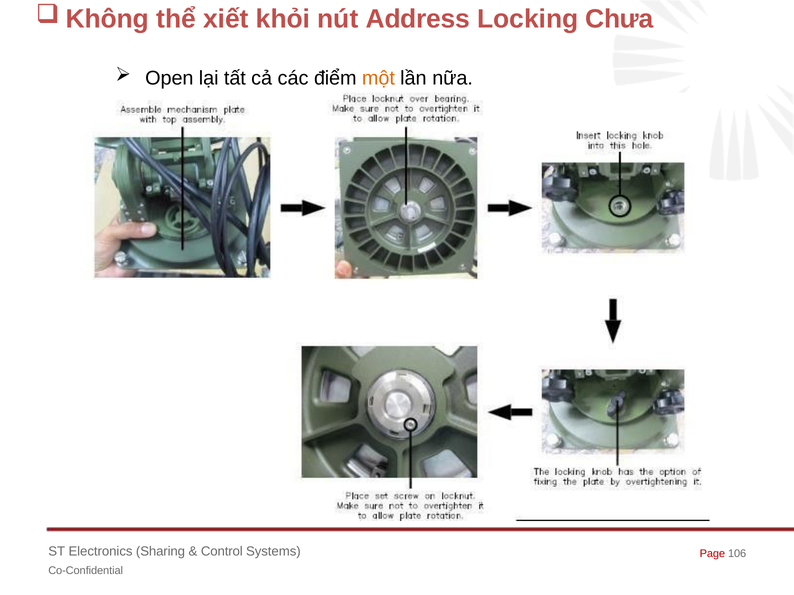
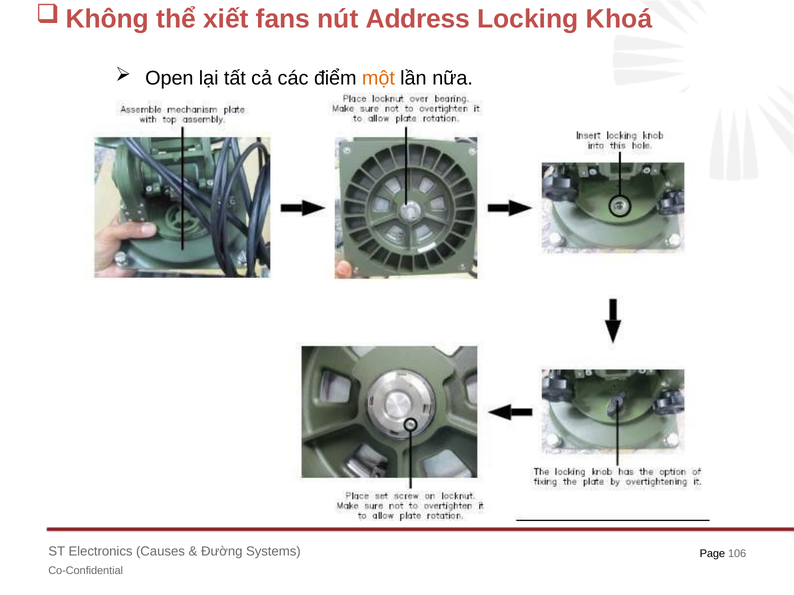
khỏi: khỏi -> fans (283, 19)
Chưa: Chưa -> Khoá (619, 19)
Sharing: Sharing -> Causes (160, 552)
Control: Control -> Đường (222, 552)
Page colour: red -> black (712, 554)
